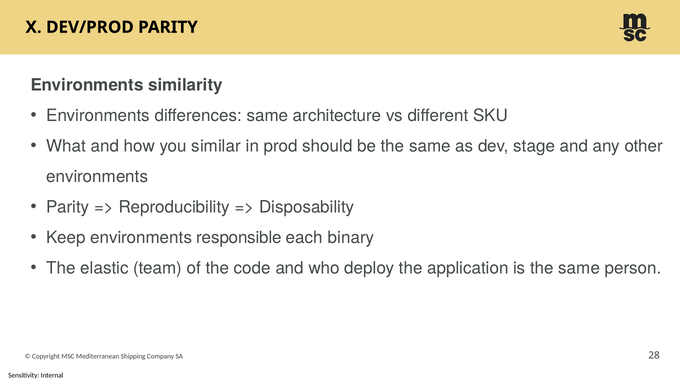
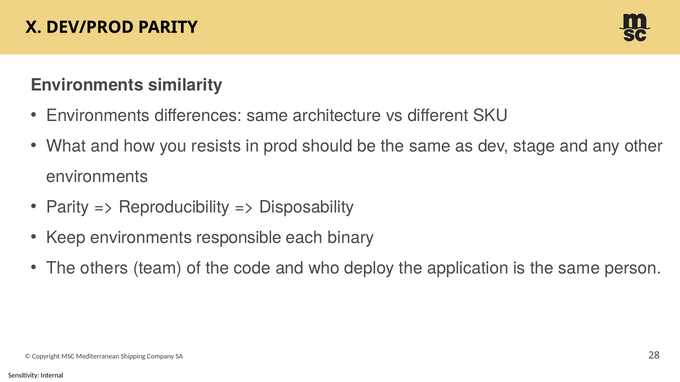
similar: similar -> resists (216, 146)
elastic: elastic -> others (104, 269)
